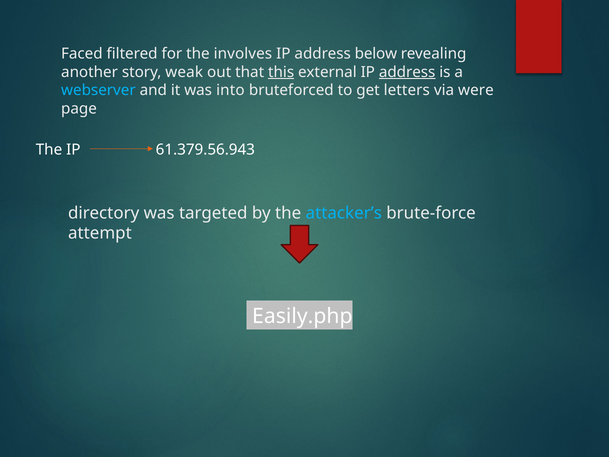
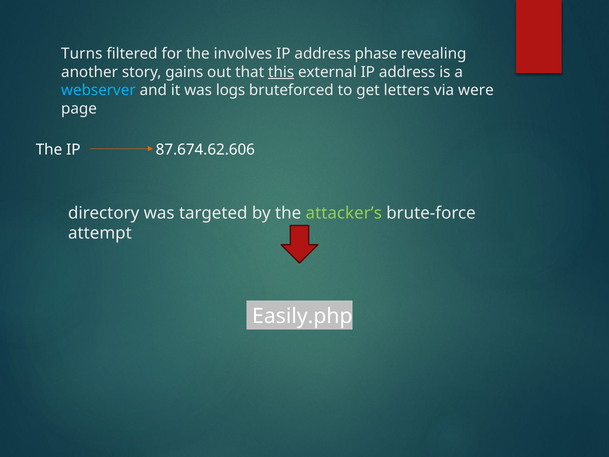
Faced: Faced -> Turns (82, 54)
below: below -> phase (376, 54)
weak: weak -> gains (184, 72)
address underline: present -> none (407, 72)
into: into -> logs (231, 90)
61.379.56.943: 61.379.56.943 -> 87.674.62.606 (205, 150)
attacker’s colour: light blue -> light green (344, 213)
